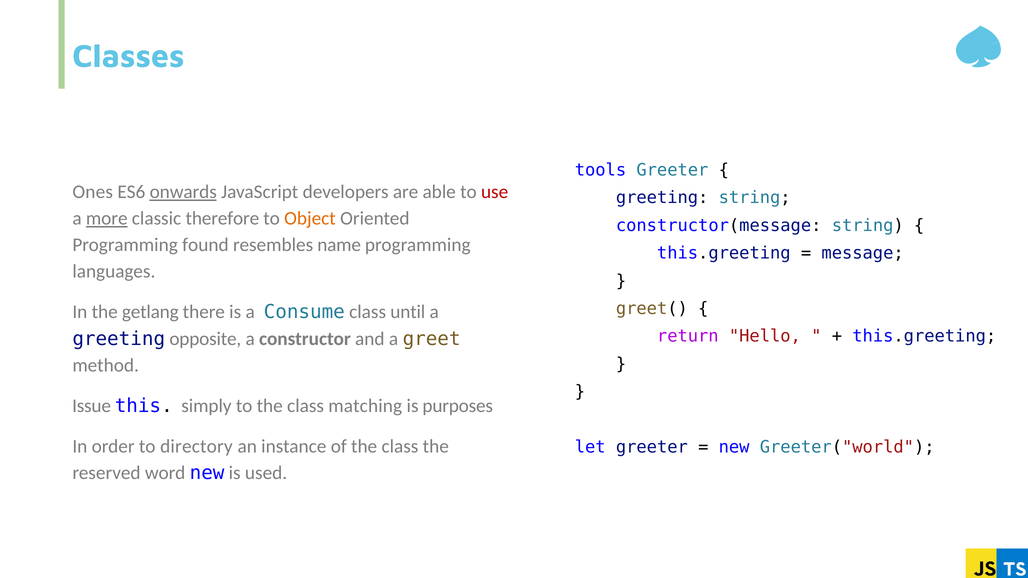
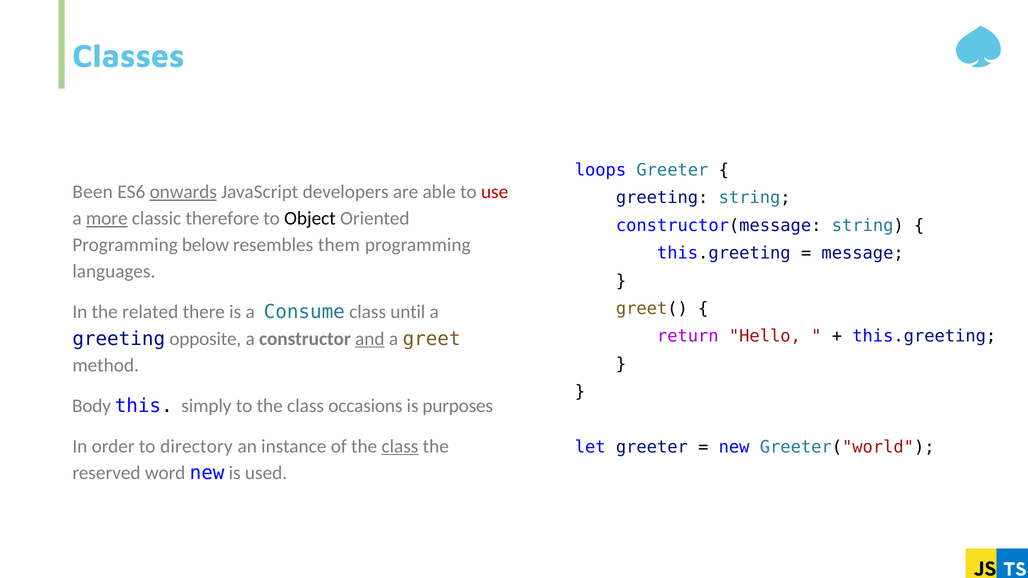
tools: tools -> loops (600, 170)
Ones: Ones -> Been (93, 192)
Object colour: orange -> black (310, 219)
found: found -> below (206, 245)
name: name -> them (339, 245)
getlang: getlang -> related (150, 312)
and underline: none -> present (370, 339)
Issue: Issue -> Body (92, 406)
matching: matching -> occasions (365, 406)
class underline: none -> present (400, 446)
